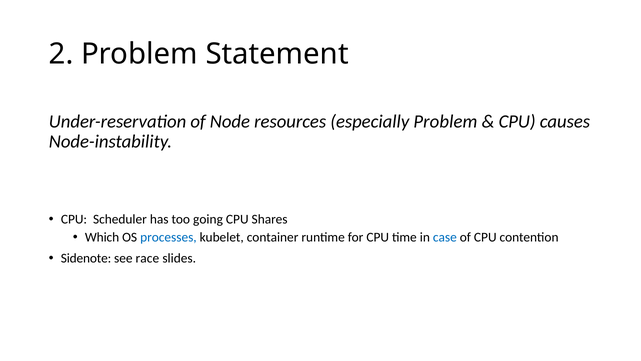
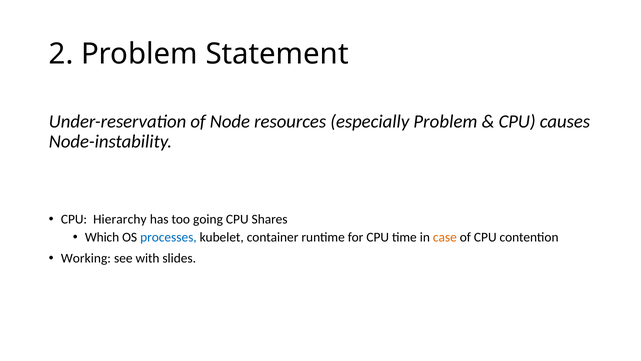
Scheduler: Scheduler -> Hierarchy (120, 219)
case colour: blue -> orange (445, 237)
Sidenote: Sidenote -> Working (86, 258)
race: race -> with (148, 258)
